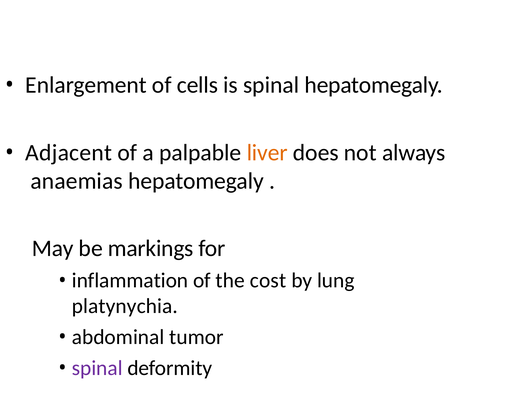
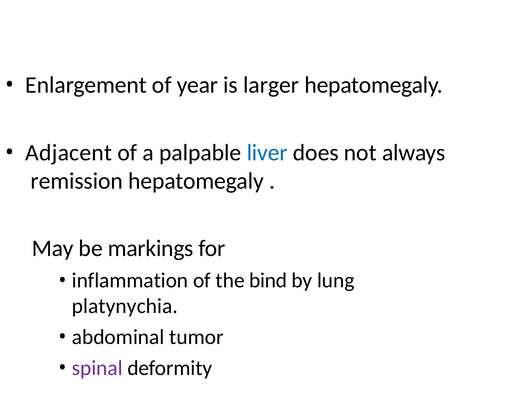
cells: cells -> year (197, 85)
is spinal: spinal -> larger (271, 85)
liver colour: orange -> blue (267, 153)
anaemias: anaemias -> remission (77, 181)
cost: cost -> bind (268, 281)
